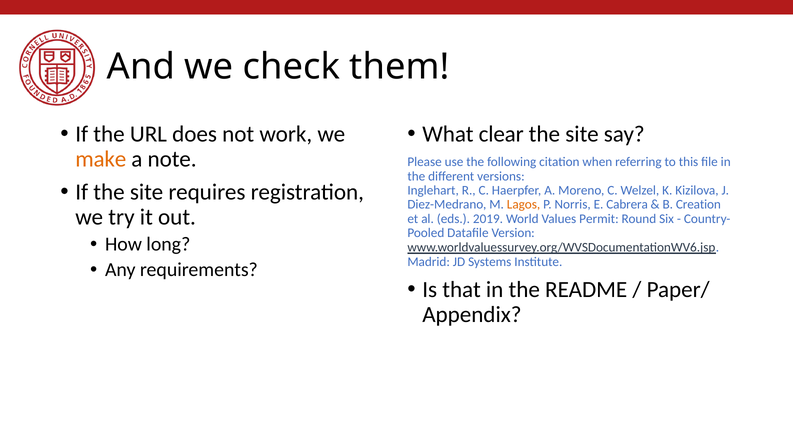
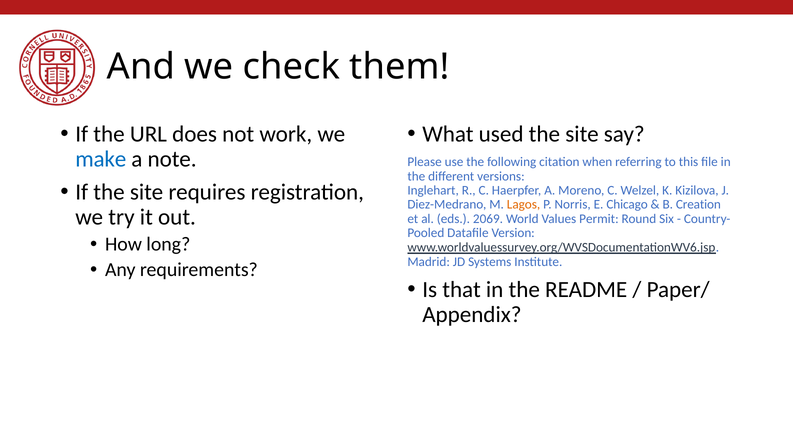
clear: clear -> used (501, 134)
make colour: orange -> blue (101, 159)
Cabrera: Cabrera -> Chicago (627, 205)
2019: 2019 -> 2069 (488, 219)
